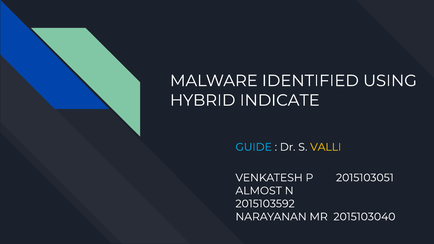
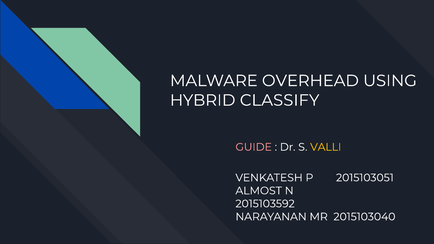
IDENTIFIED: IDENTIFIED -> OVERHEAD (310, 81)
INDICATE: INDICATE -> CLASSIFY (280, 100)
GUIDE colour: light blue -> pink (254, 147)
